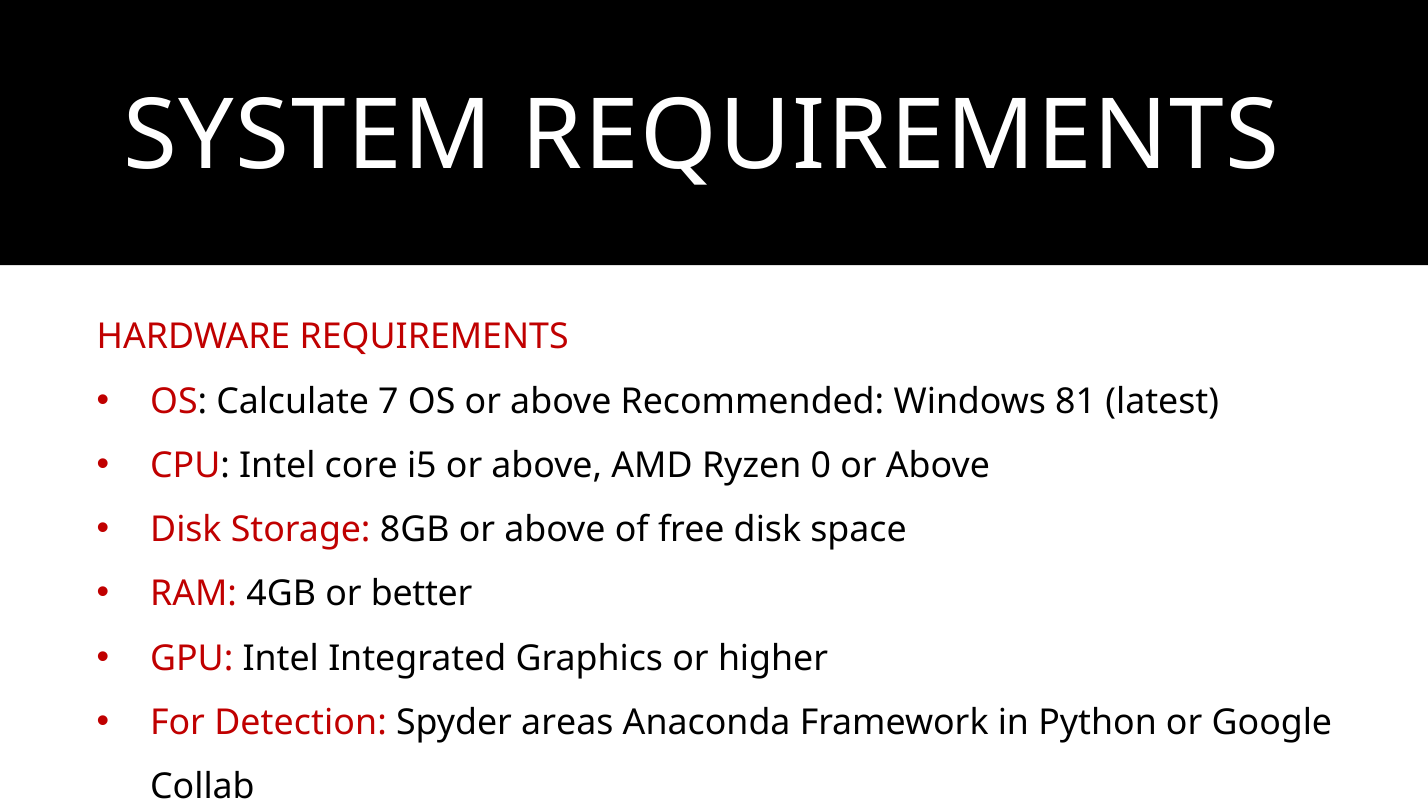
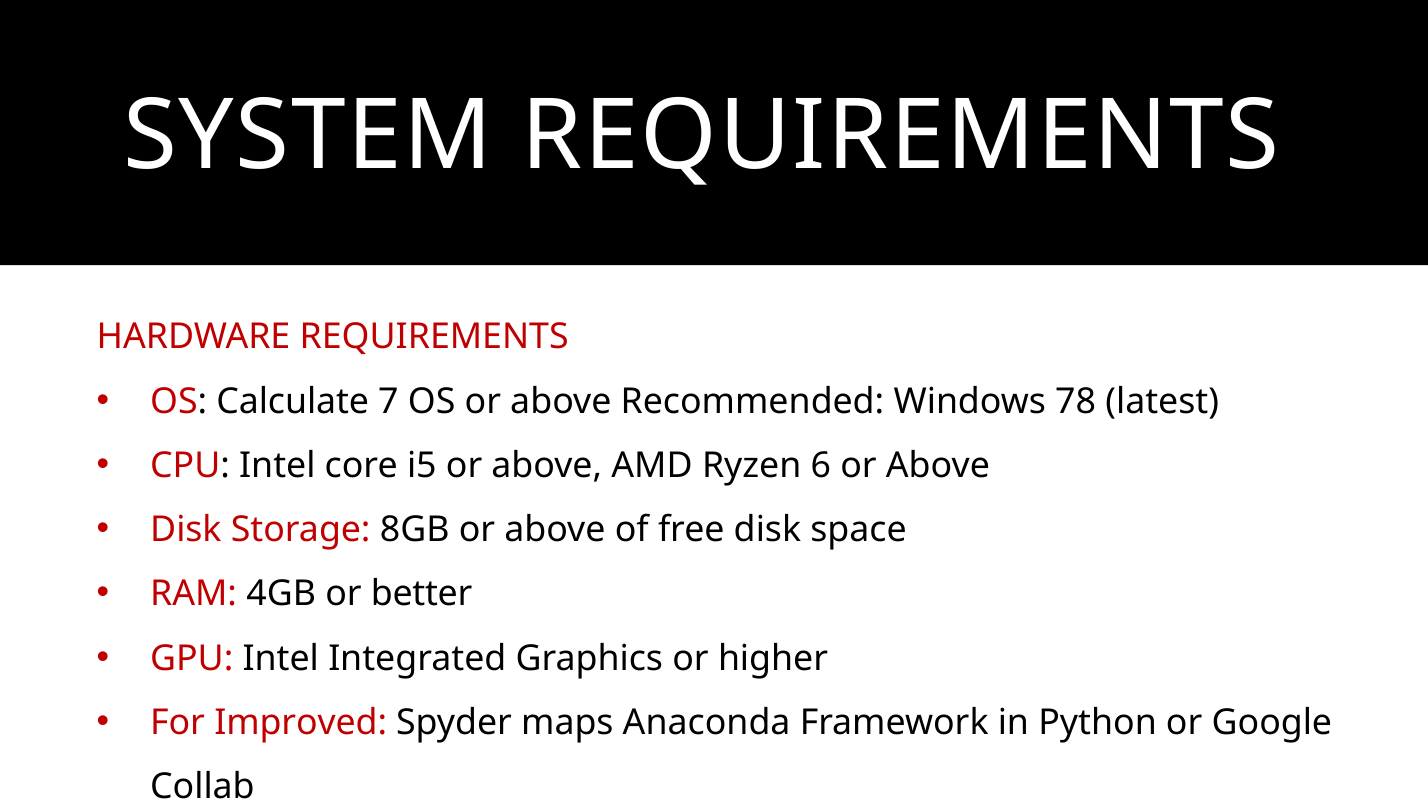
81: 81 -> 78 (1076, 401)
0: 0 -> 6 (821, 466)
Detection: Detection -> Improved (301, 723)
areas: areas -> maps (567, 723)
